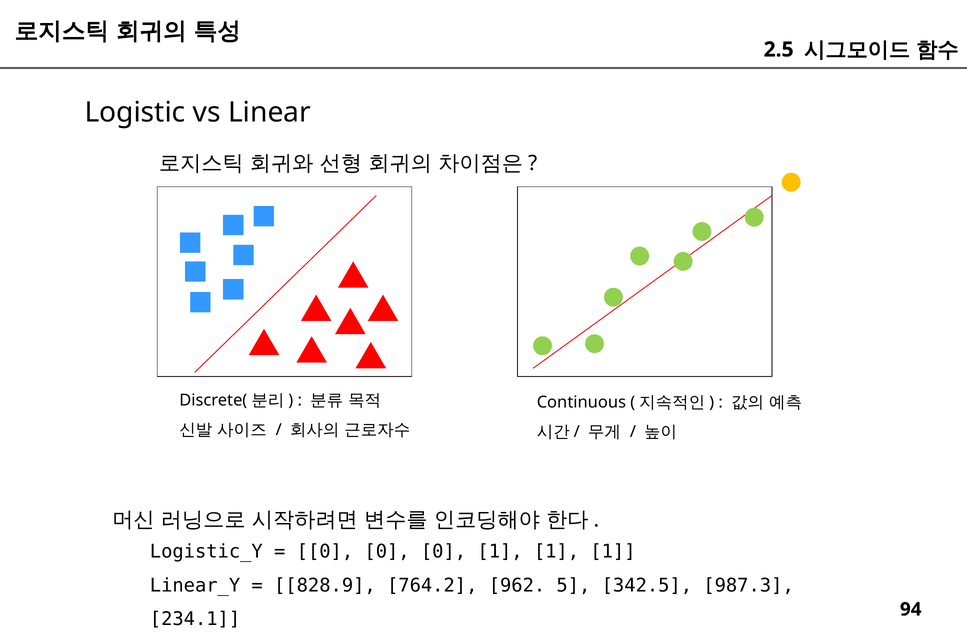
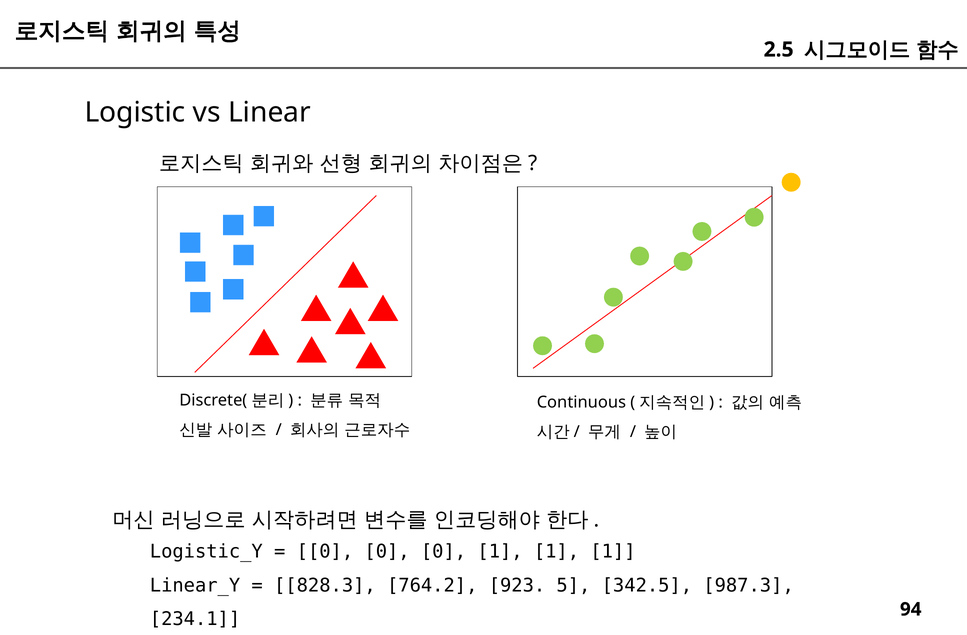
828.9: 828.9 -> 828.3 (325, 586)
962: 962 -> 923 (517, 586)
